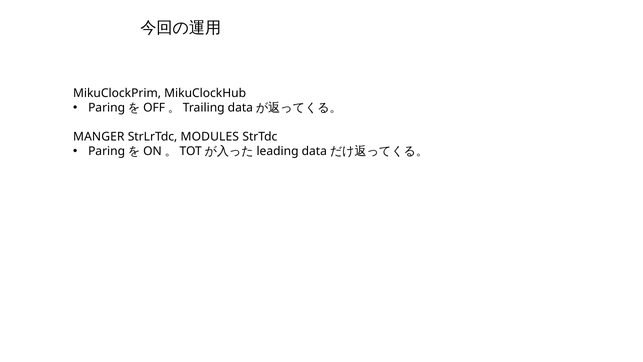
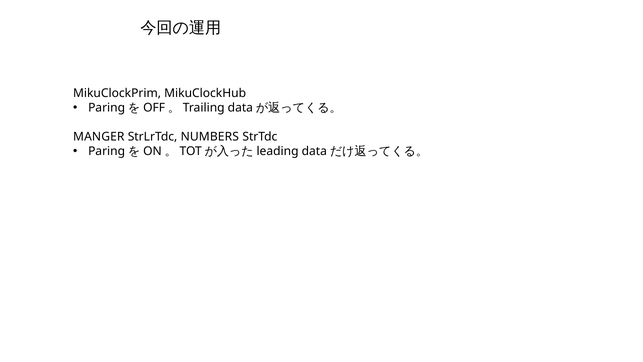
MODULES: MODULES -> NUMBERS (210, 137)
